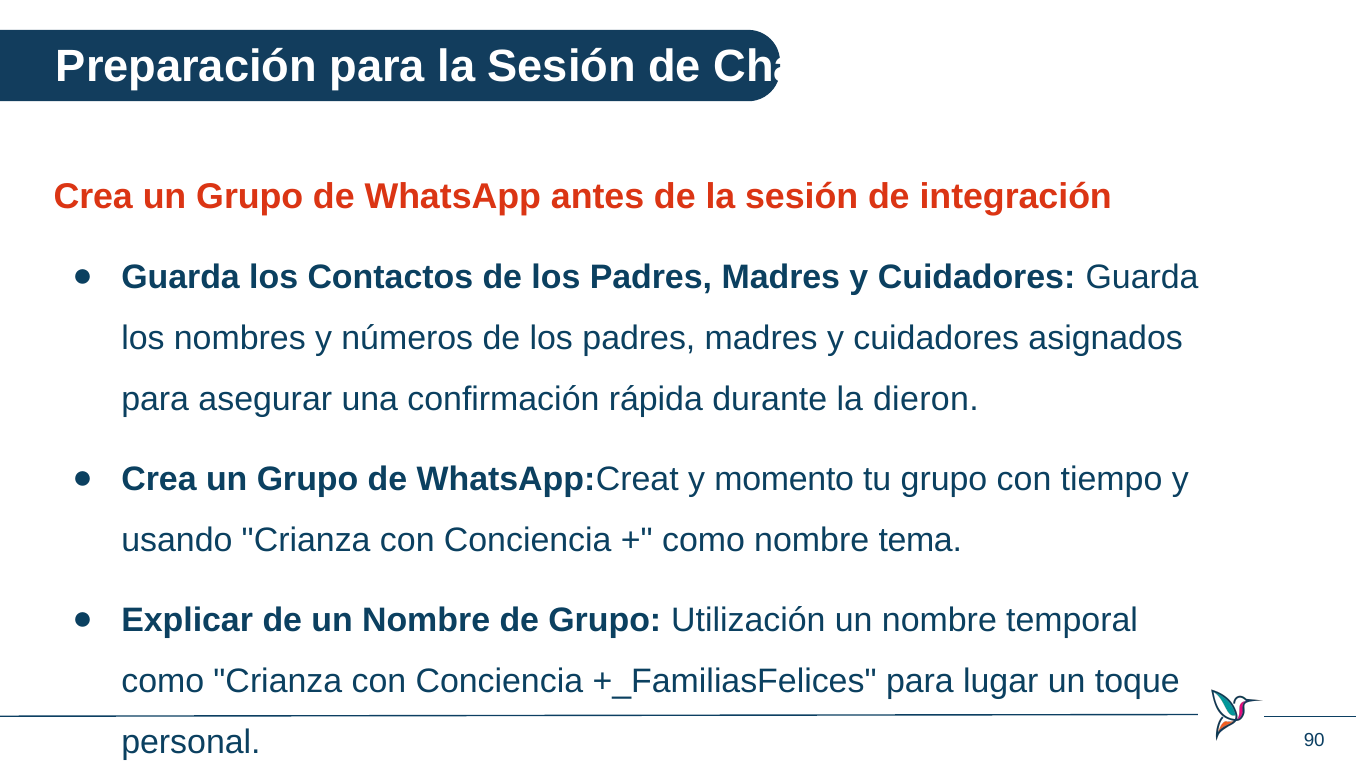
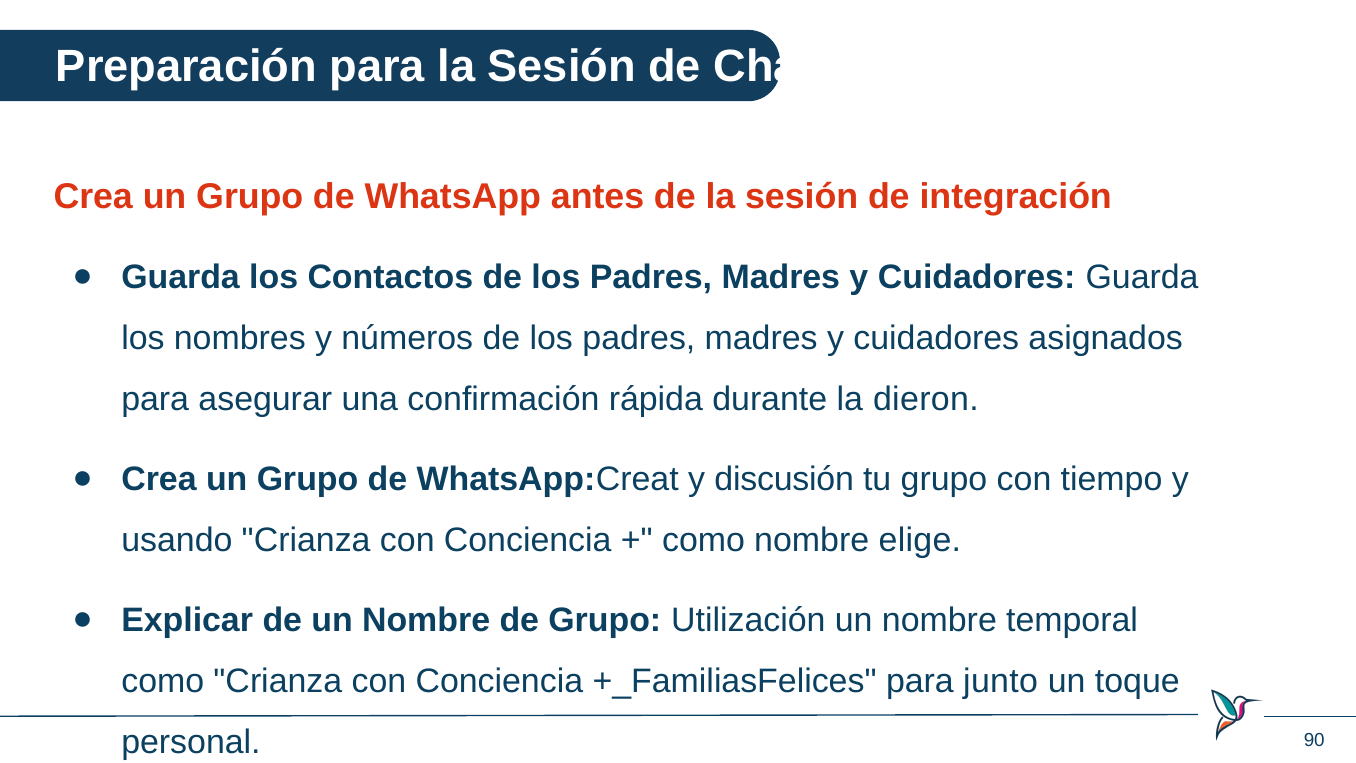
momento: momento -> discusión (784, 479)
tema: tema -> elige (920, 540)
lugar: lugar -> junto (1001, 681)
